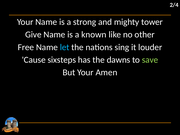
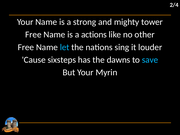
Give: Give -> Free (33, 35)
known: known -> actions (94, 35)
save colour: light green -> light blue (150, 60)
Amen: Amen -> Myrin (106, 72)
